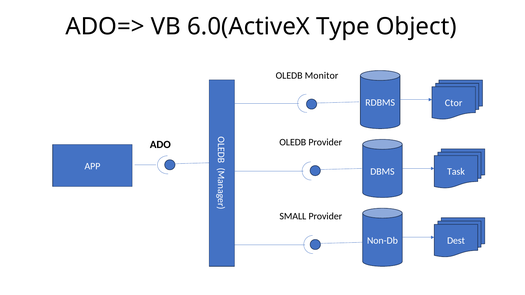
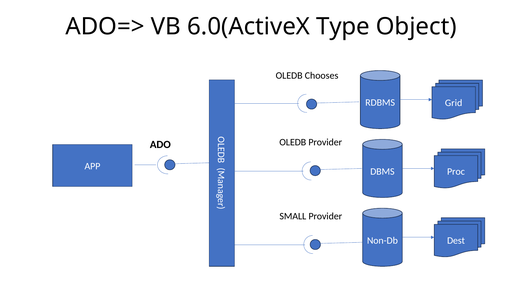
Monitor: Monitor -> Chooses (322, 76)
Ctor: Ctor -> Grid (454, 103)
Task: Task -> Proc (456, 172)
